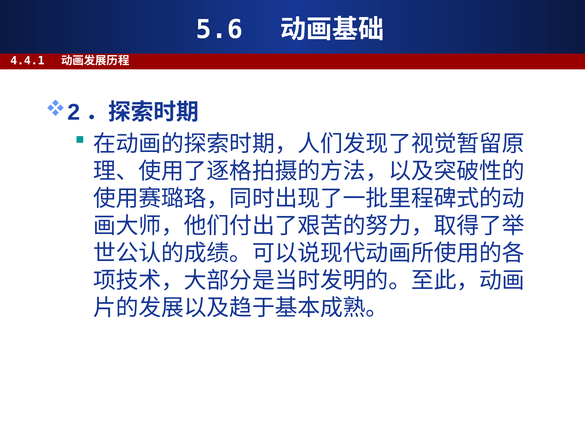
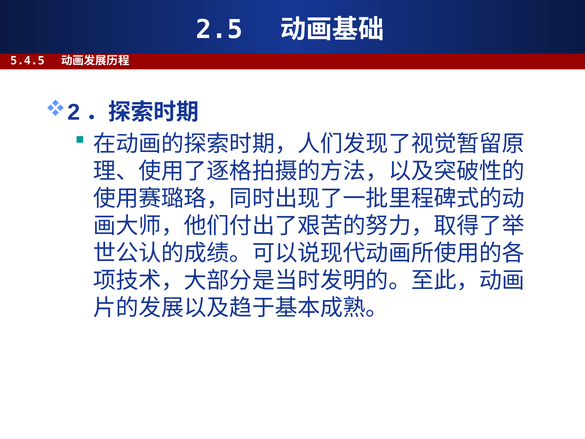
5.6: 5.6 -> 2.5 (219, 30)
4.4.1: 4.4.1 -> 5.4.5 (27, 61)
